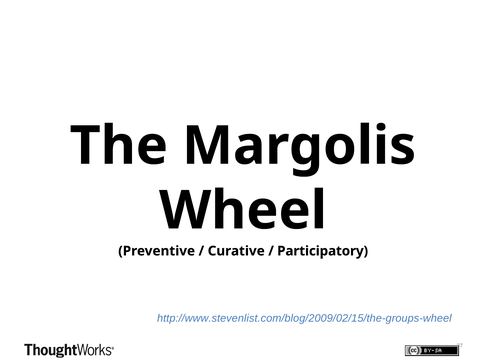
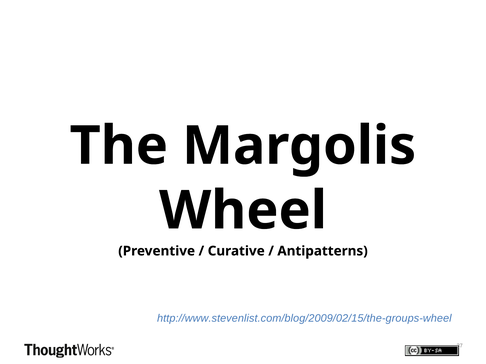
Participatory: Participatory -> Antipatterns (323, 251)
